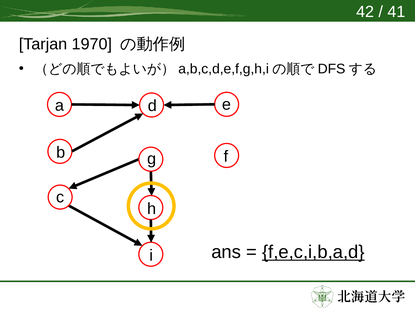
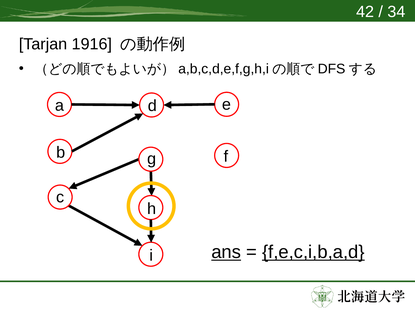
41: 41 -> 34 (396, 12)
1970: 1970 -> 1916 (92, 44)
ans underline: none -> present (226, 252)
